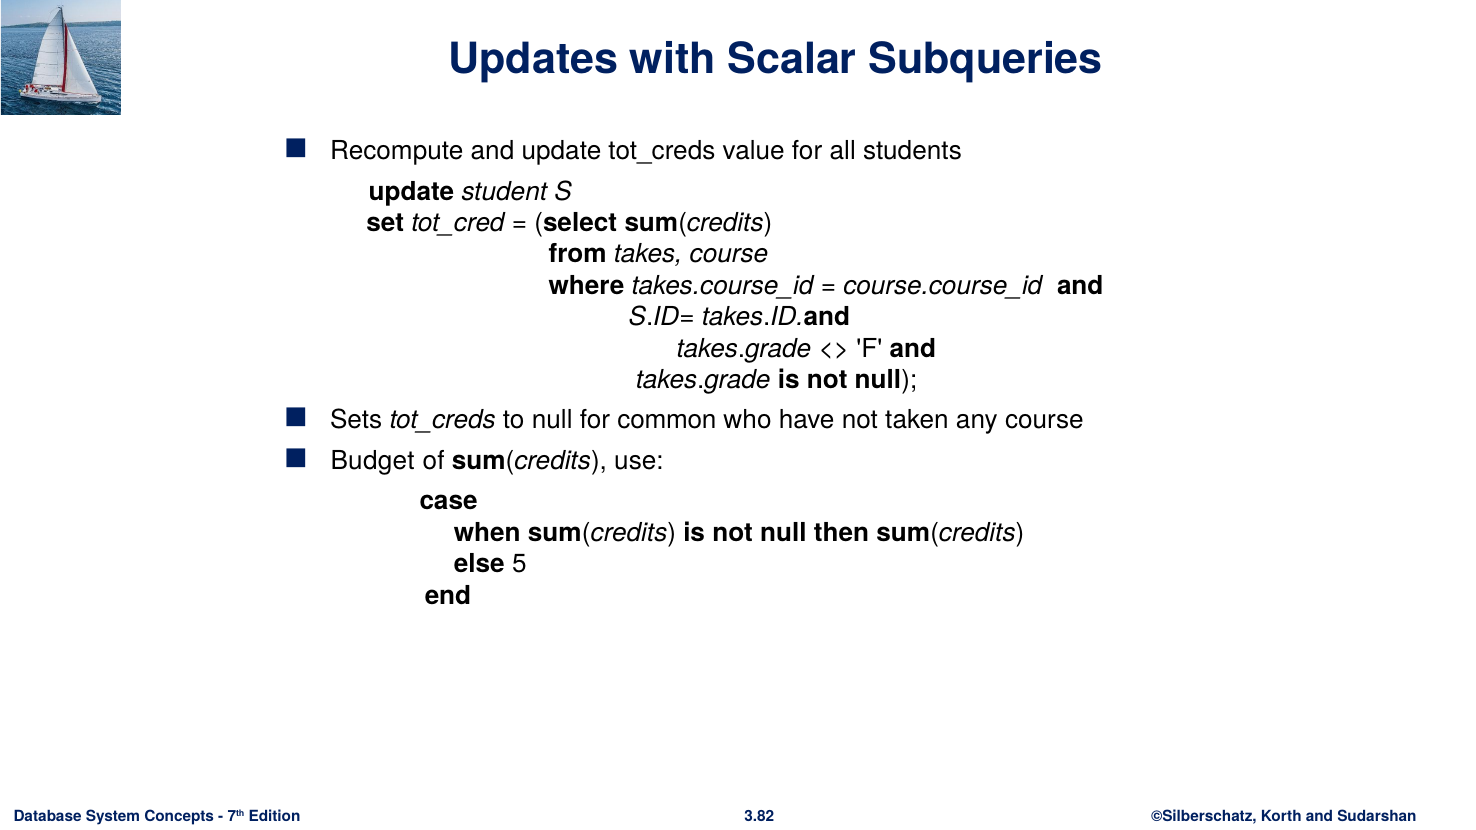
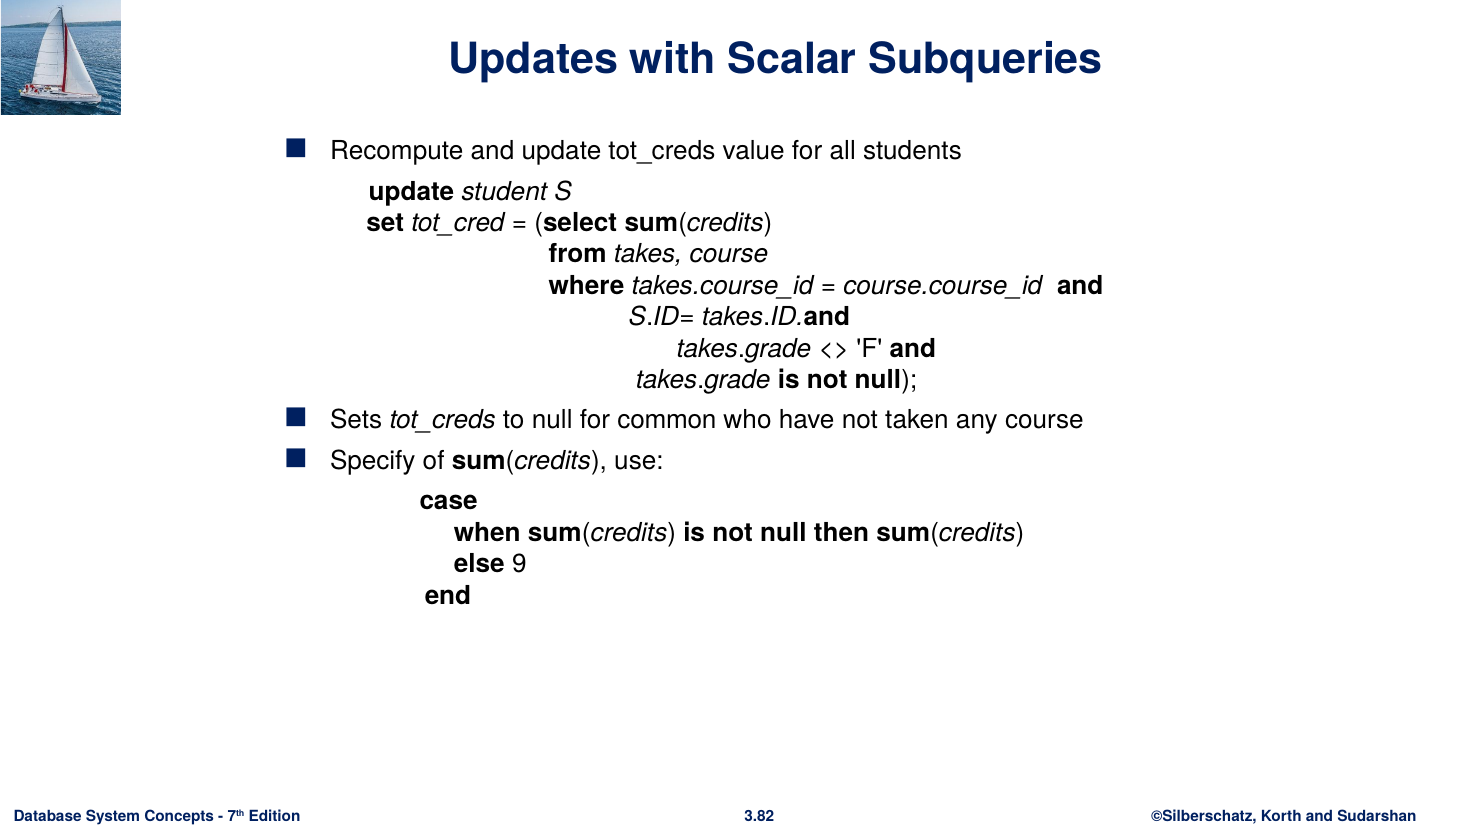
Budget: Budget -> Specify (373, 461)
5: 5 -> 9 (519, 564)
